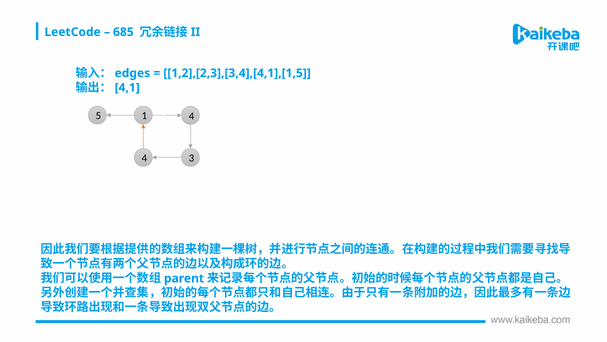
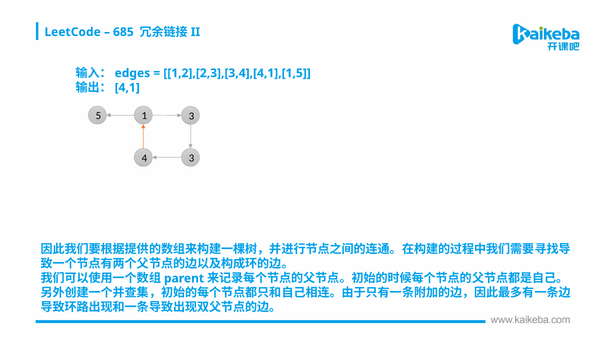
1 4: 4 -> 3 (192, 116)
